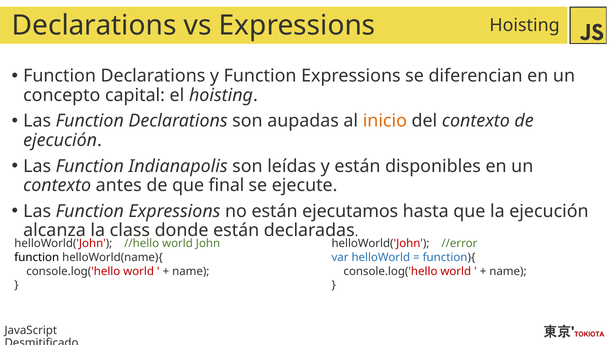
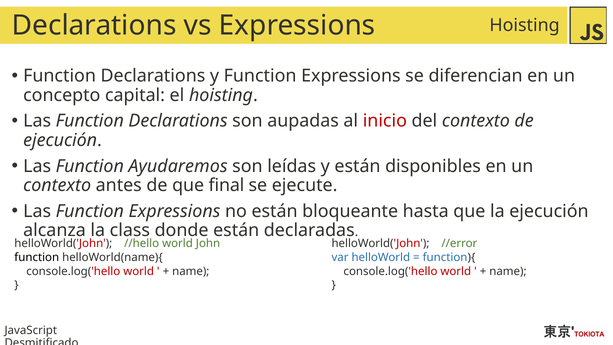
inicio colour: orange -> red (385, 121)
Indianapolis: Indianapolis -> Ayudaremos (178, 166)
ejecutamos: ejecutamos -> bloqueante (350, 211)
